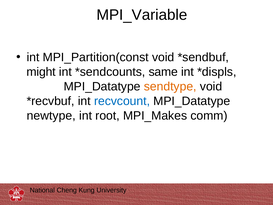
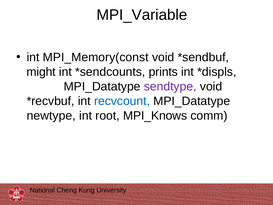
MPI_Partition(const: MPI_Partition(const -> MPI_Memory(const (96, 57)
same: same -> prints (163, 72)
sendtype colour: orange -> purple (170, 86)
MPI_Makes: MPI_Makes -> MPI_Knows (155, 116)
